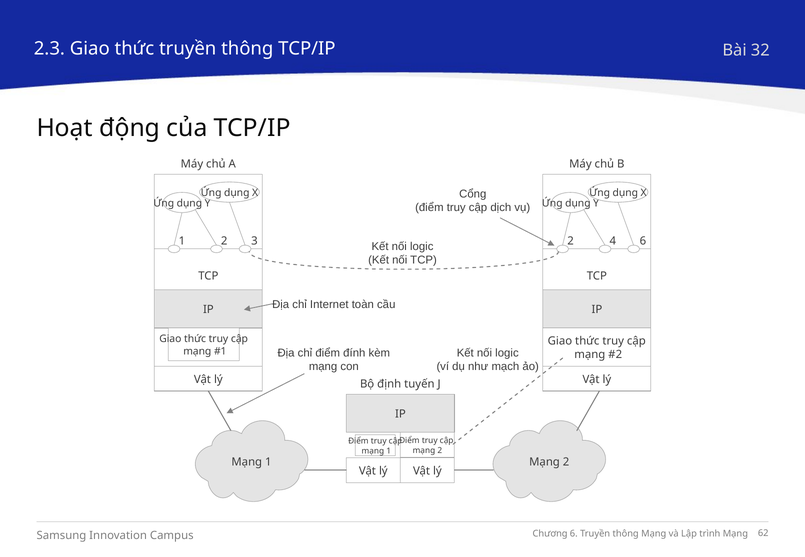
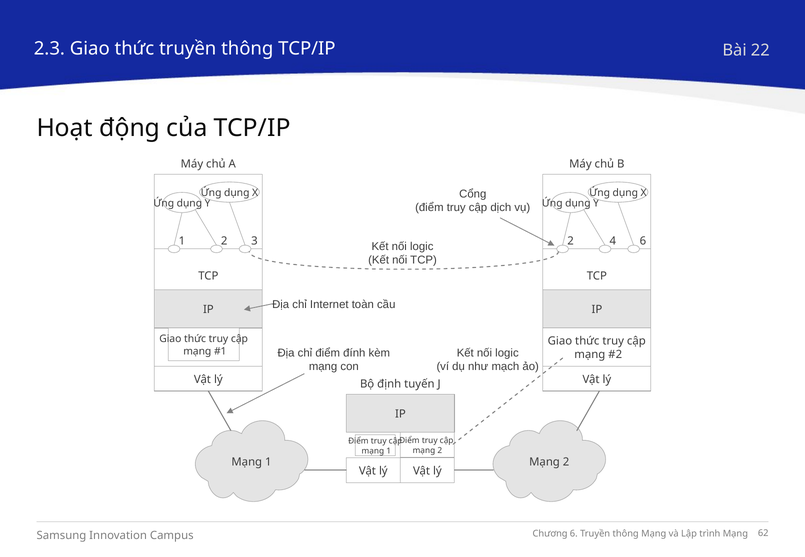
32: 32 -> 22 (760, 50)
